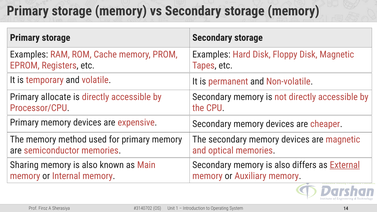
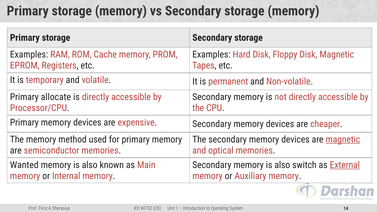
magnetic underline: none -> present (343, 139)
Sharing: Sharing -> Wanted (24, 165)
differs: differs -> switch (304, 165)
